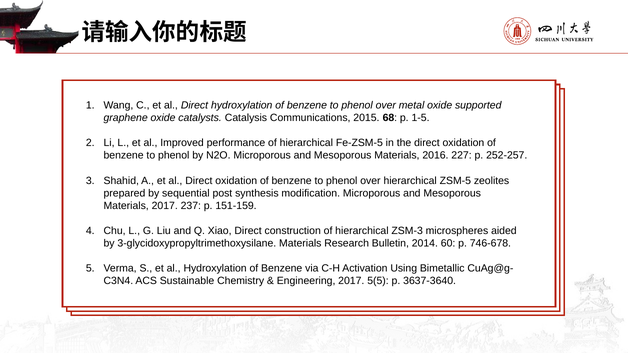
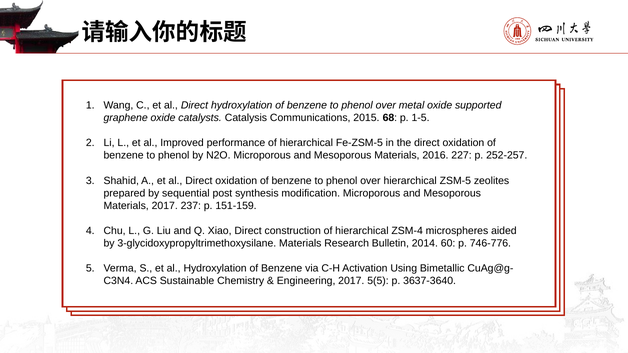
ZSM-3: ZSM-3 -> ZSM-4 (407, 231)
746-678: 746-678 -> 746-776 (490, 243)
